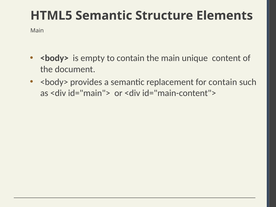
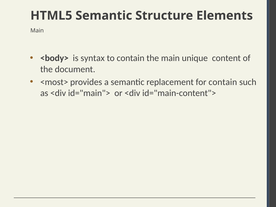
empty: empty -> syntax (93, 58)
<body>: <body> -> <most> (54, 82)
